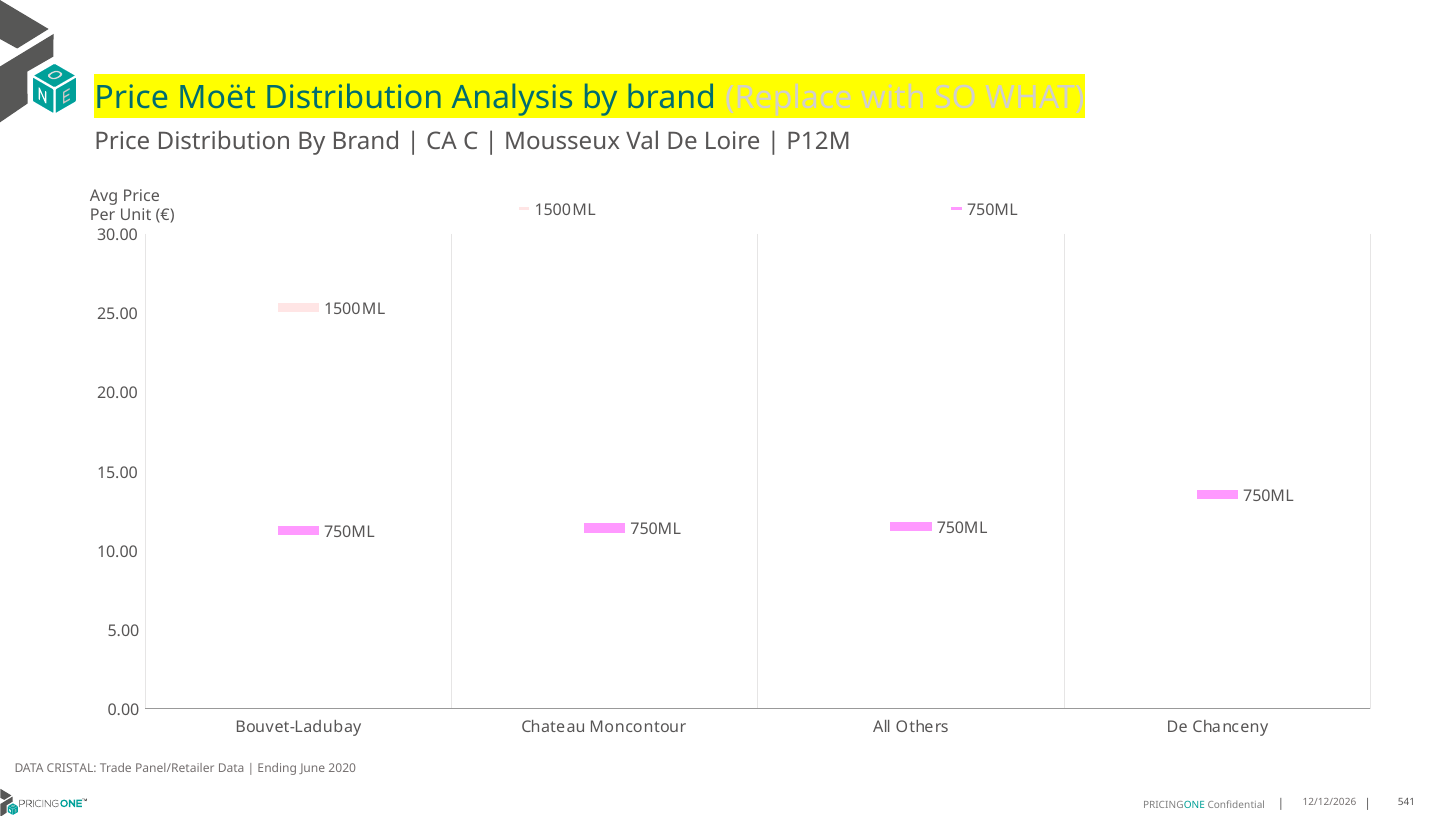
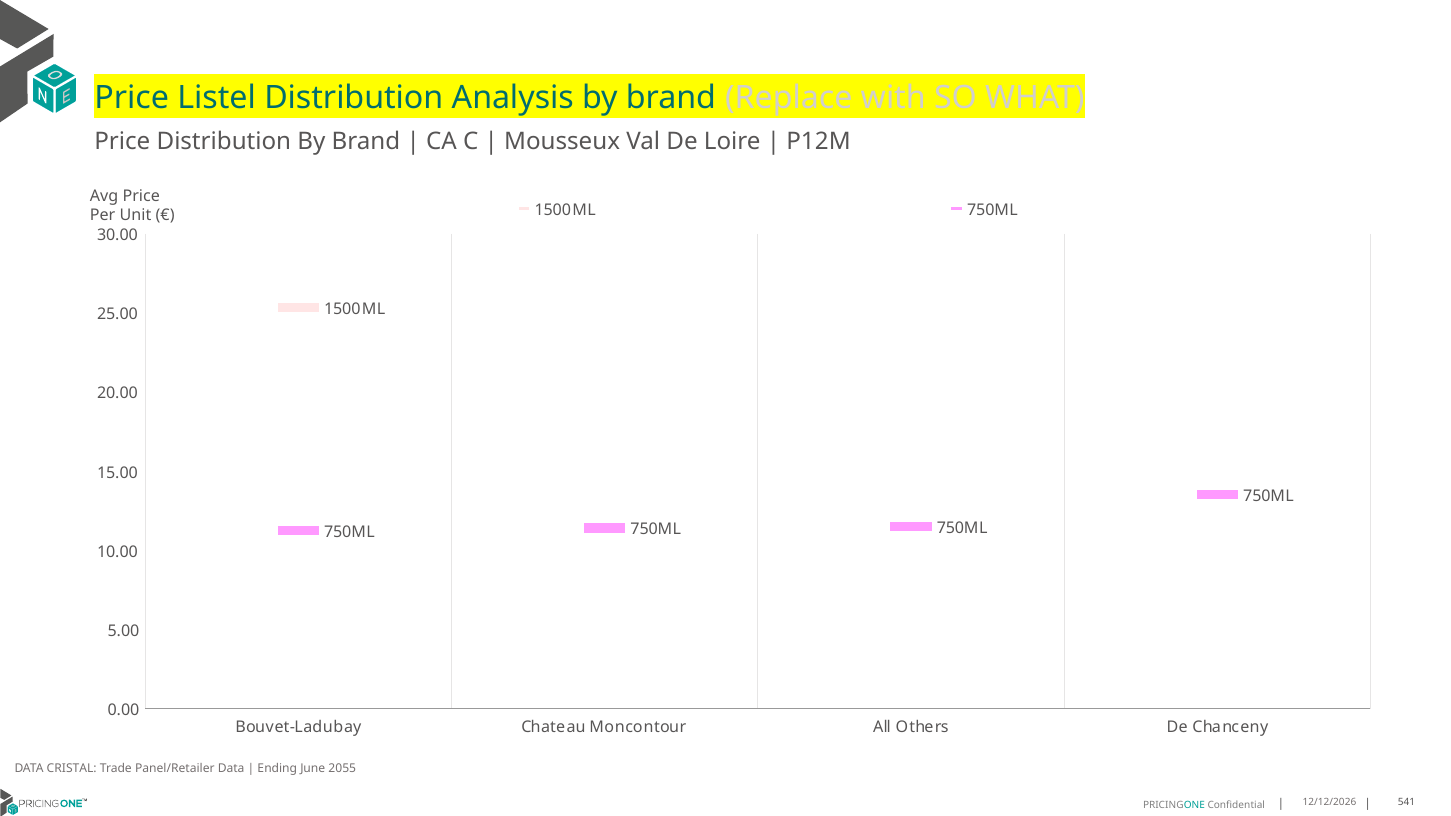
Moët: Moët -> Listel (217, 98)
2020: 2020 -> 2055 (342, 769)
